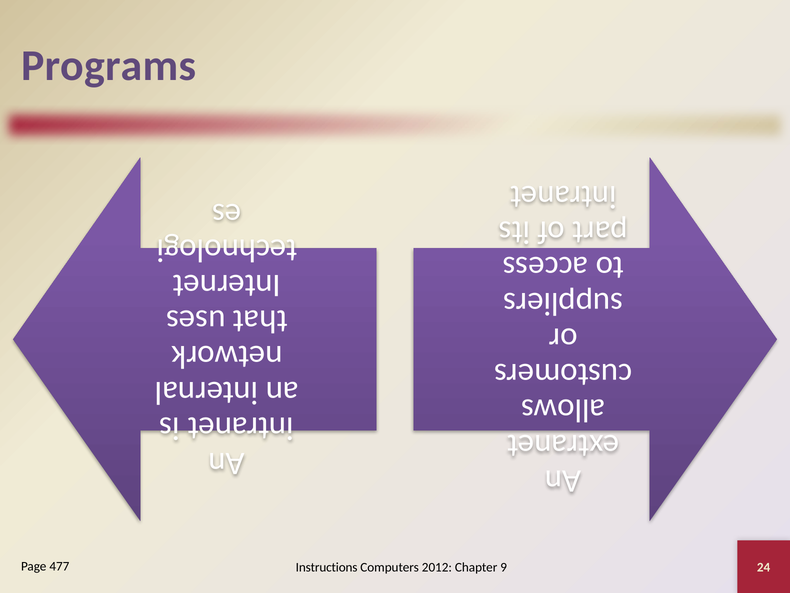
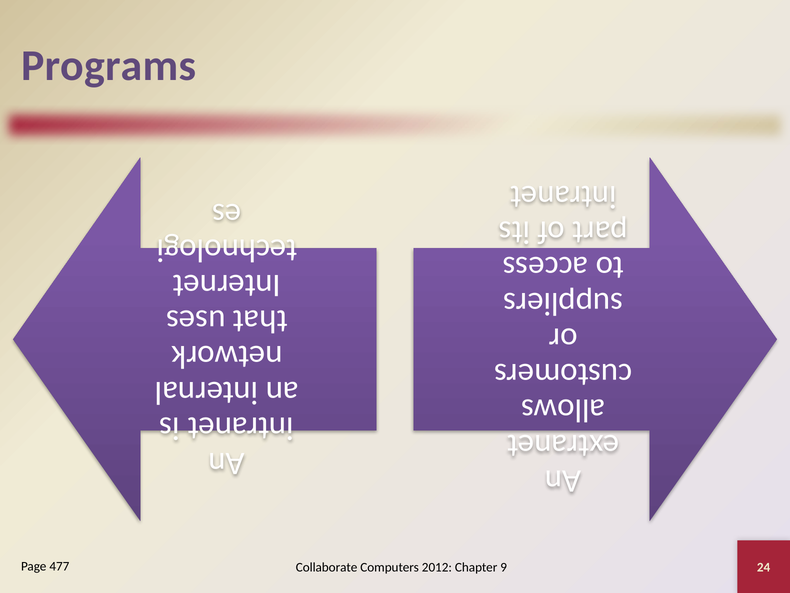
Instructions: Instructions -> Collaborate (327, 567)
